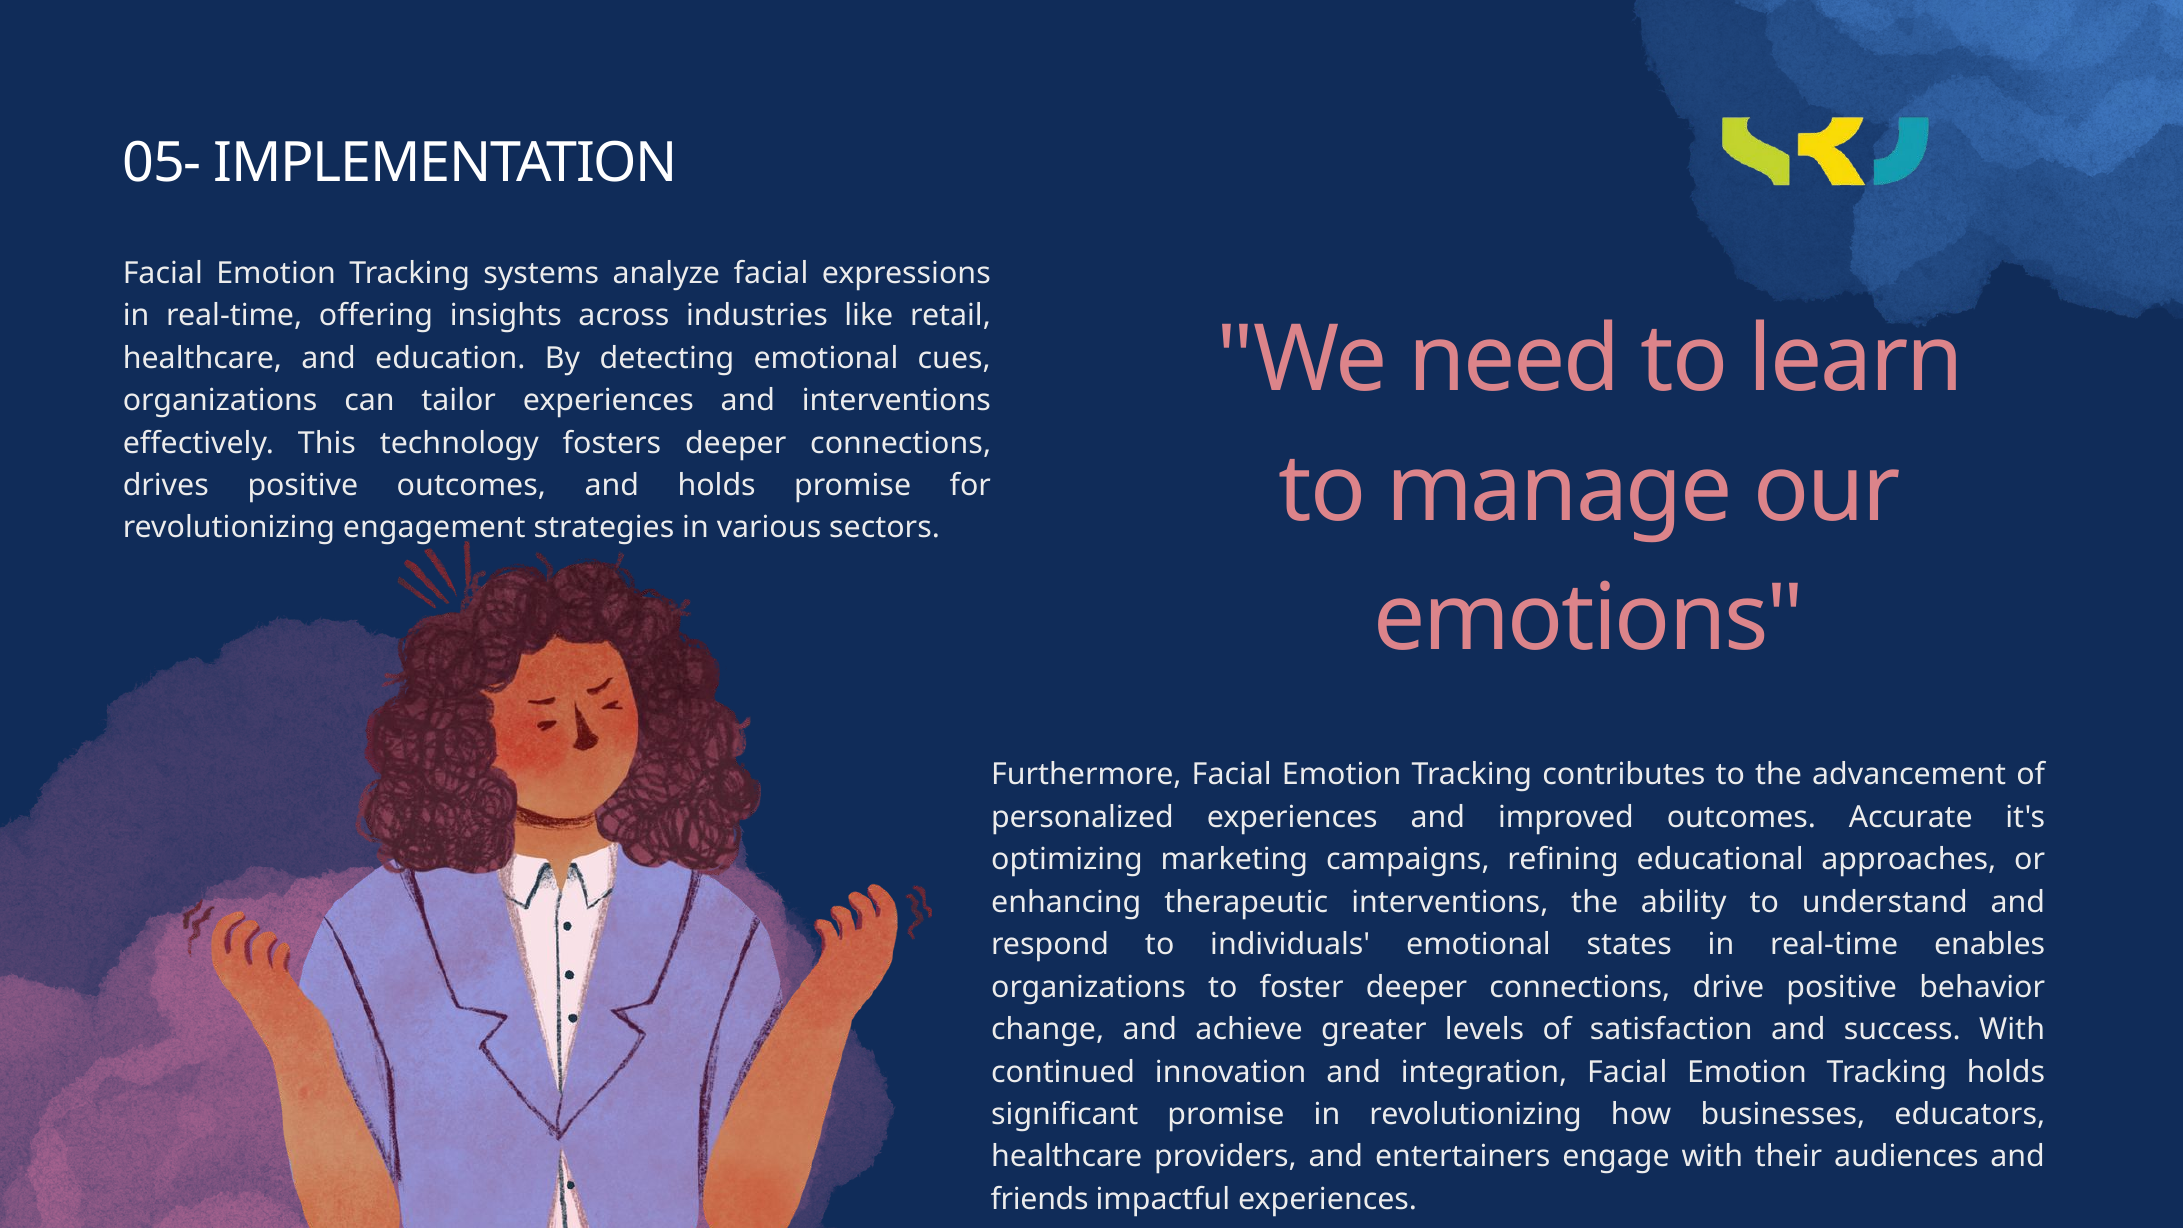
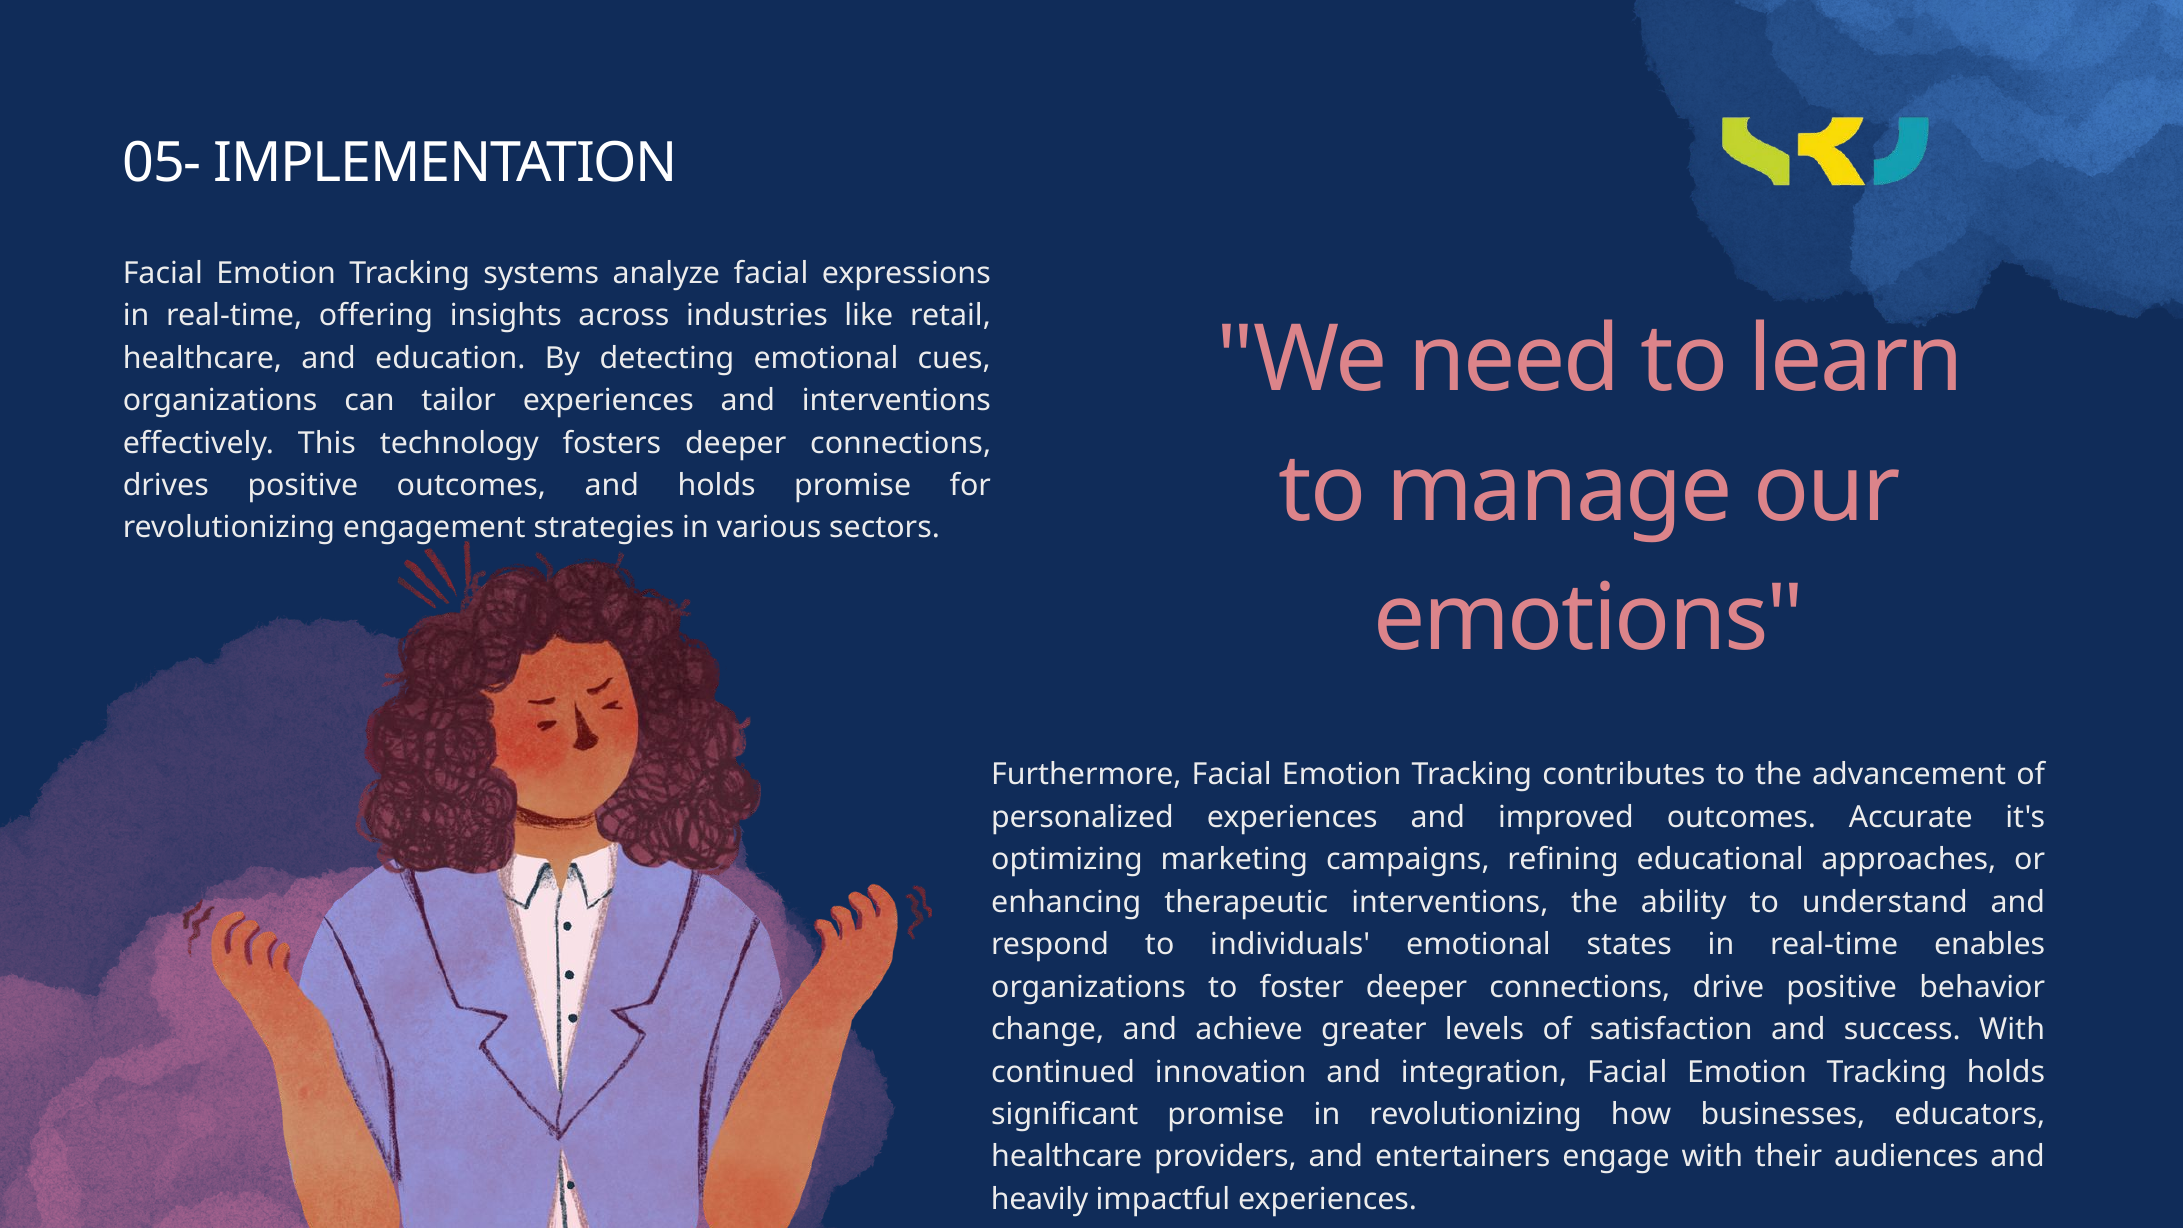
friends: friends -> heavily (1040, 1199)
